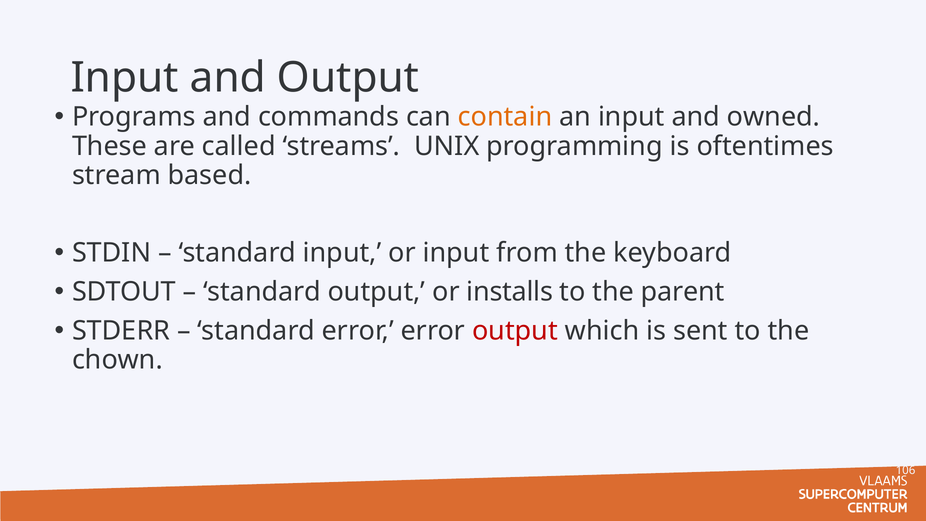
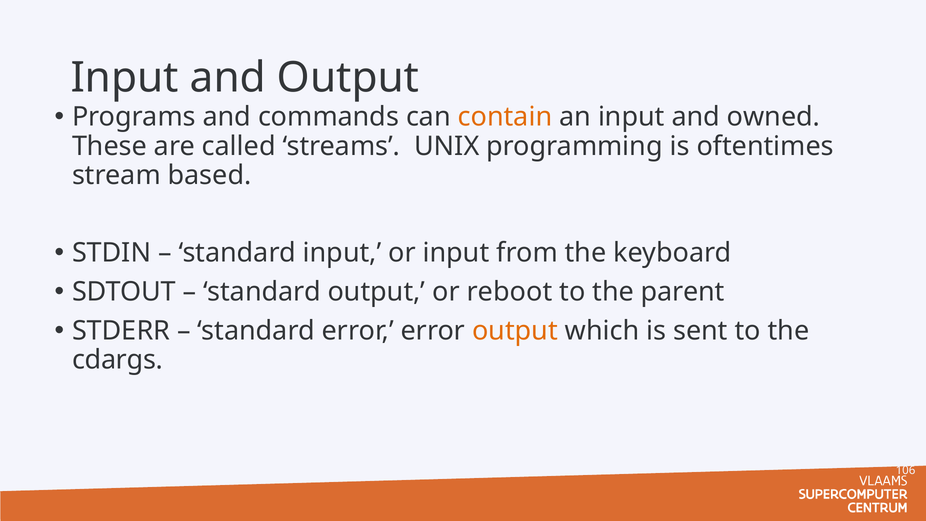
installs: installs -> reboot (510, 292)
output colour: red -> orange (515, 331)
chown: chown -> cdargs (118, 360)
